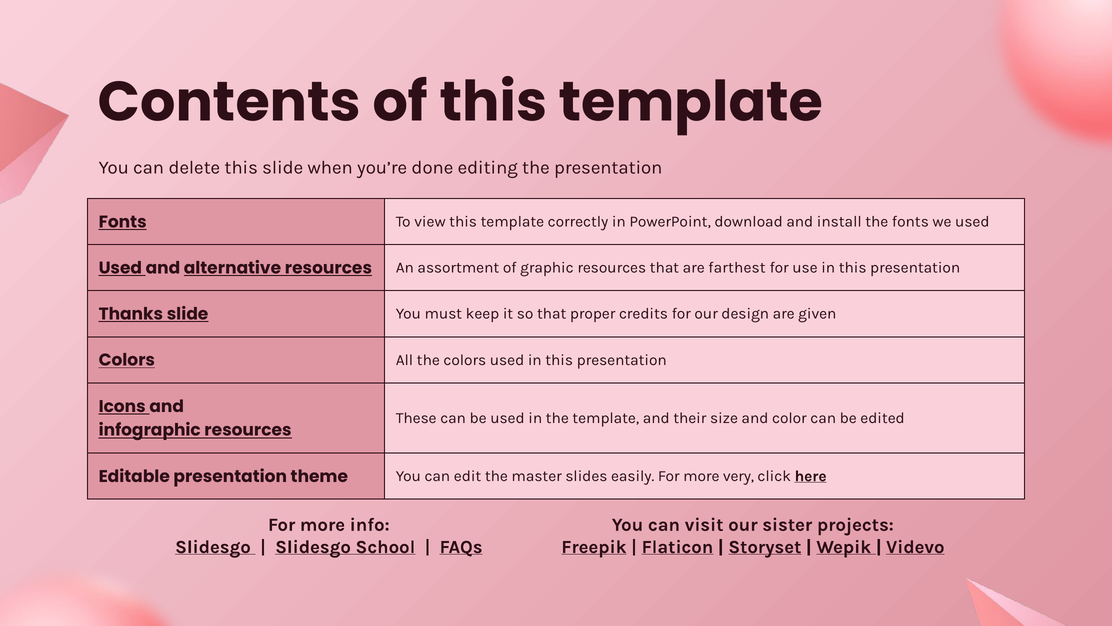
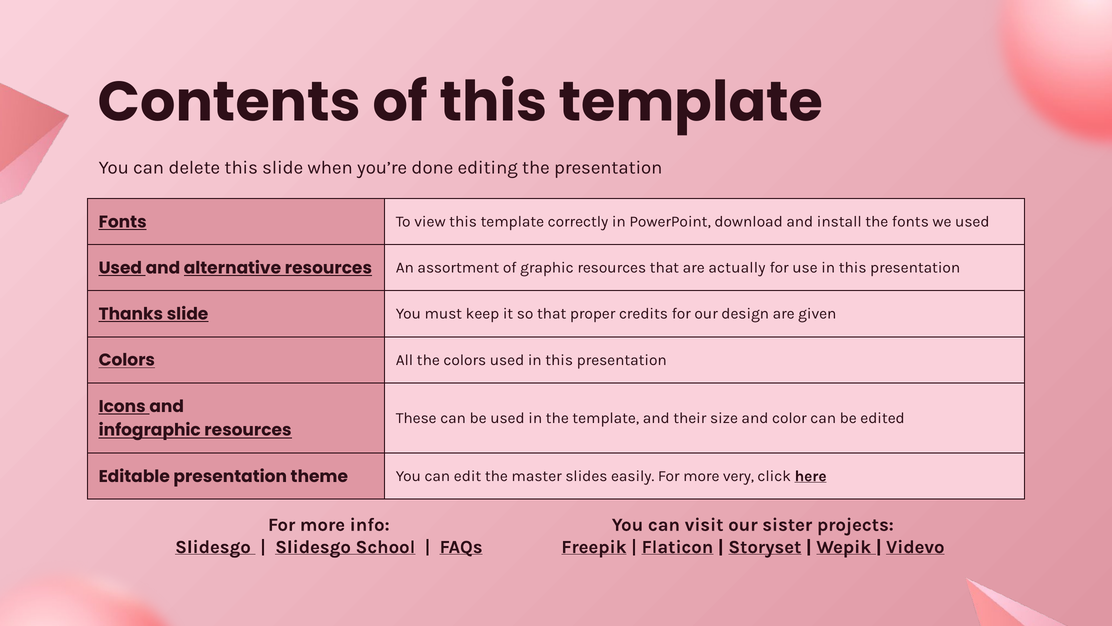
farthest: farthest -> actually (737, 267)
